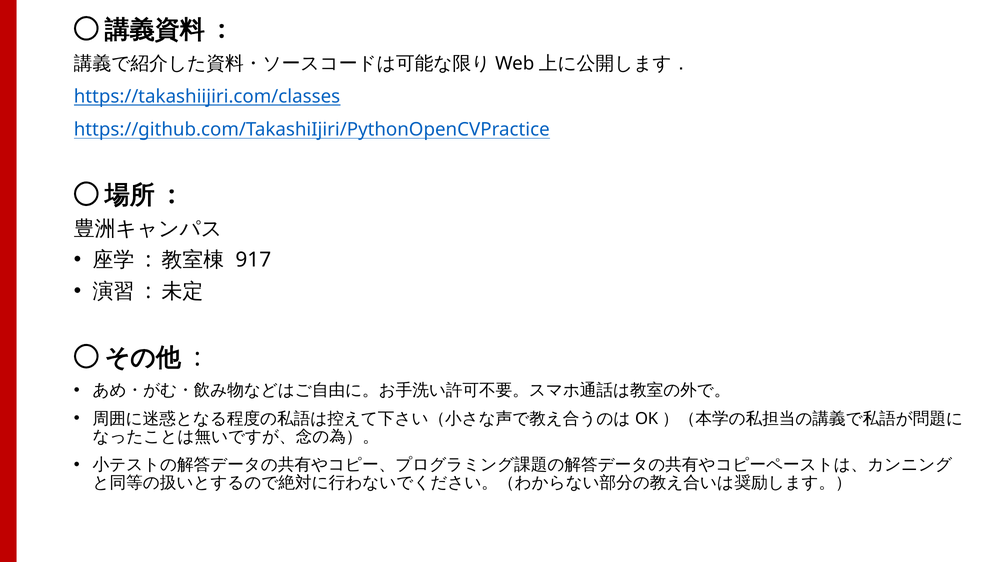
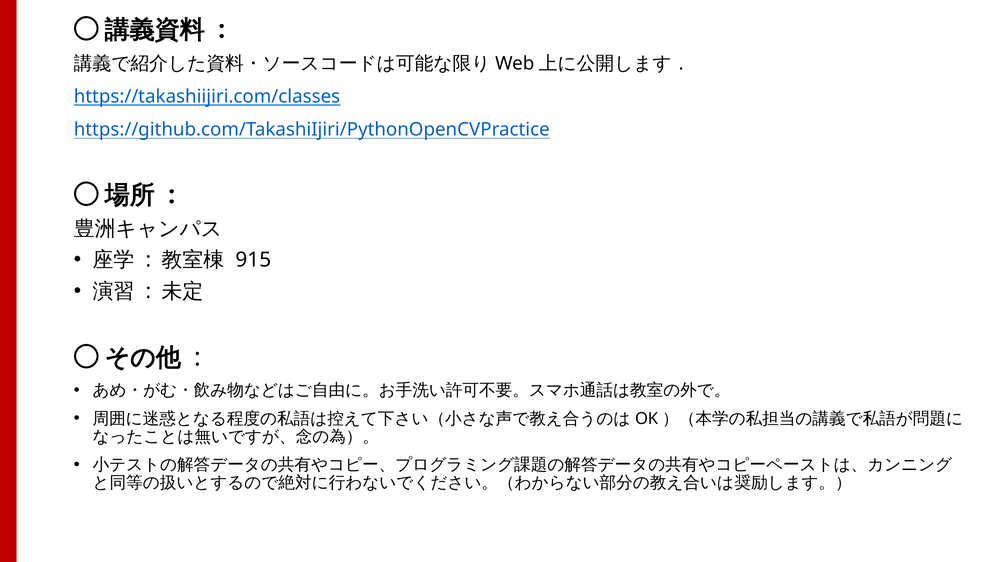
917: 917 -> 915 (253, 260)
